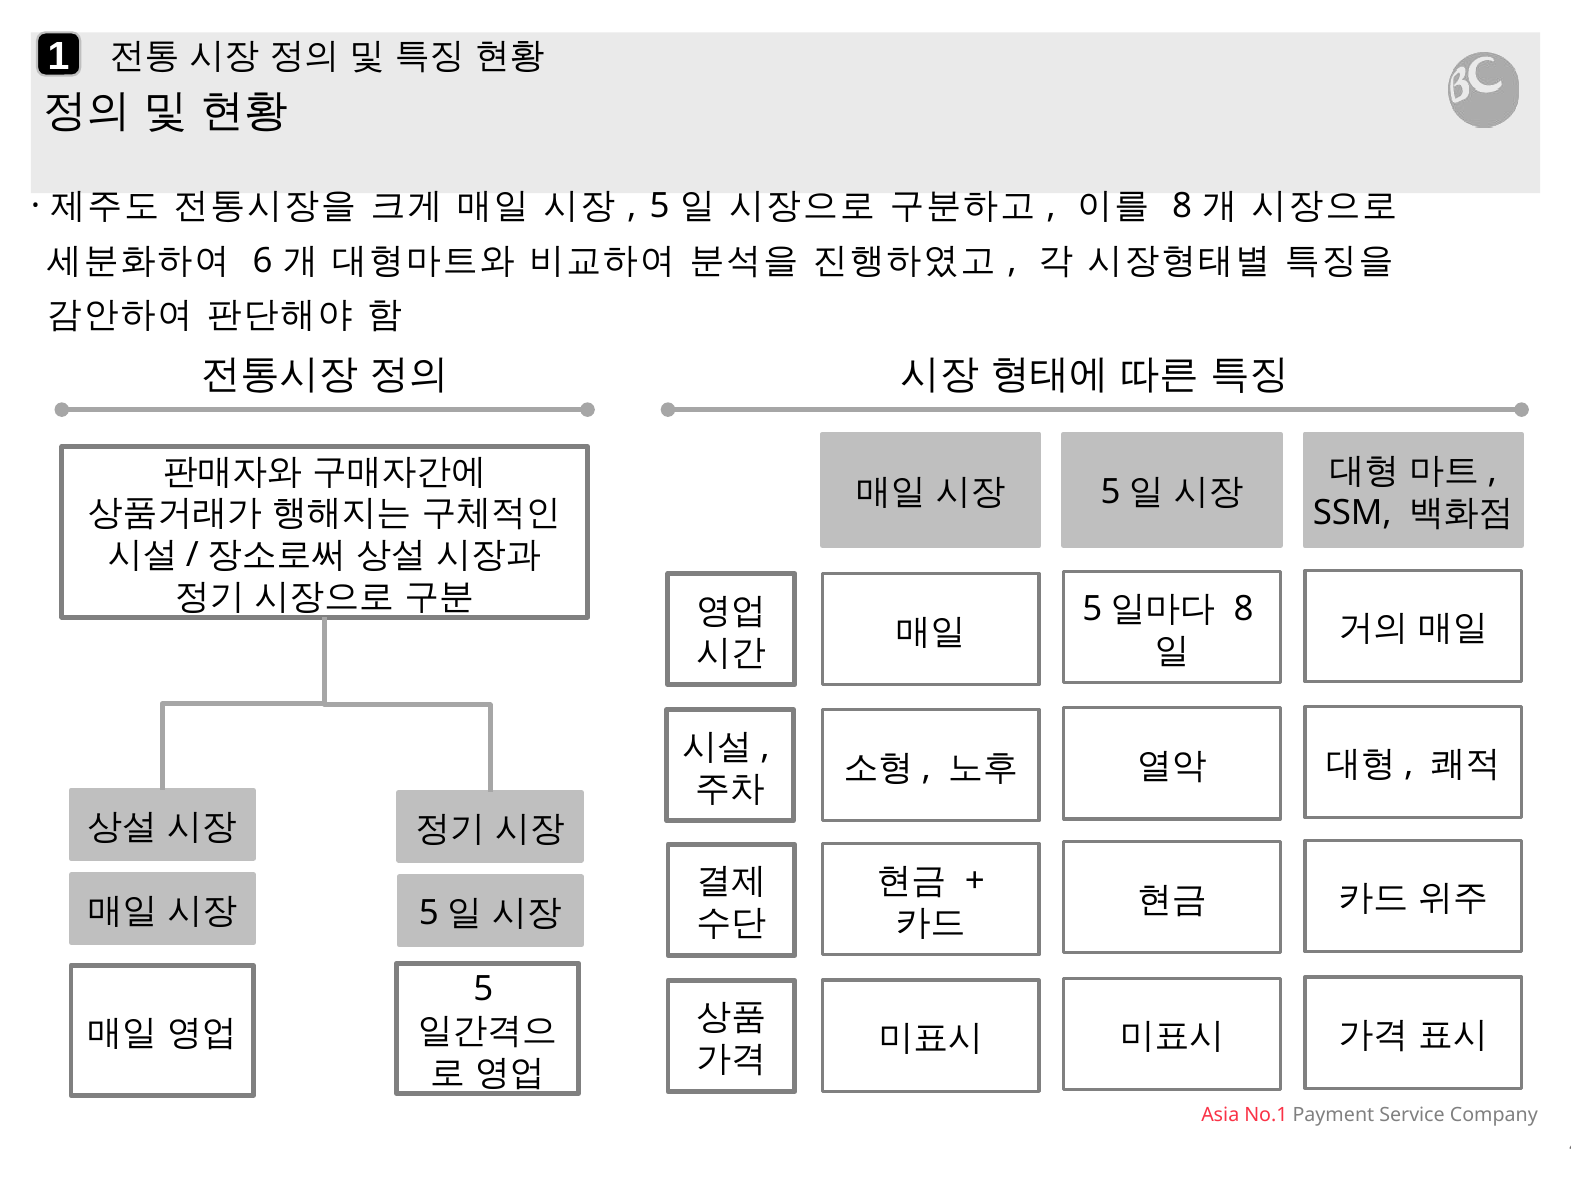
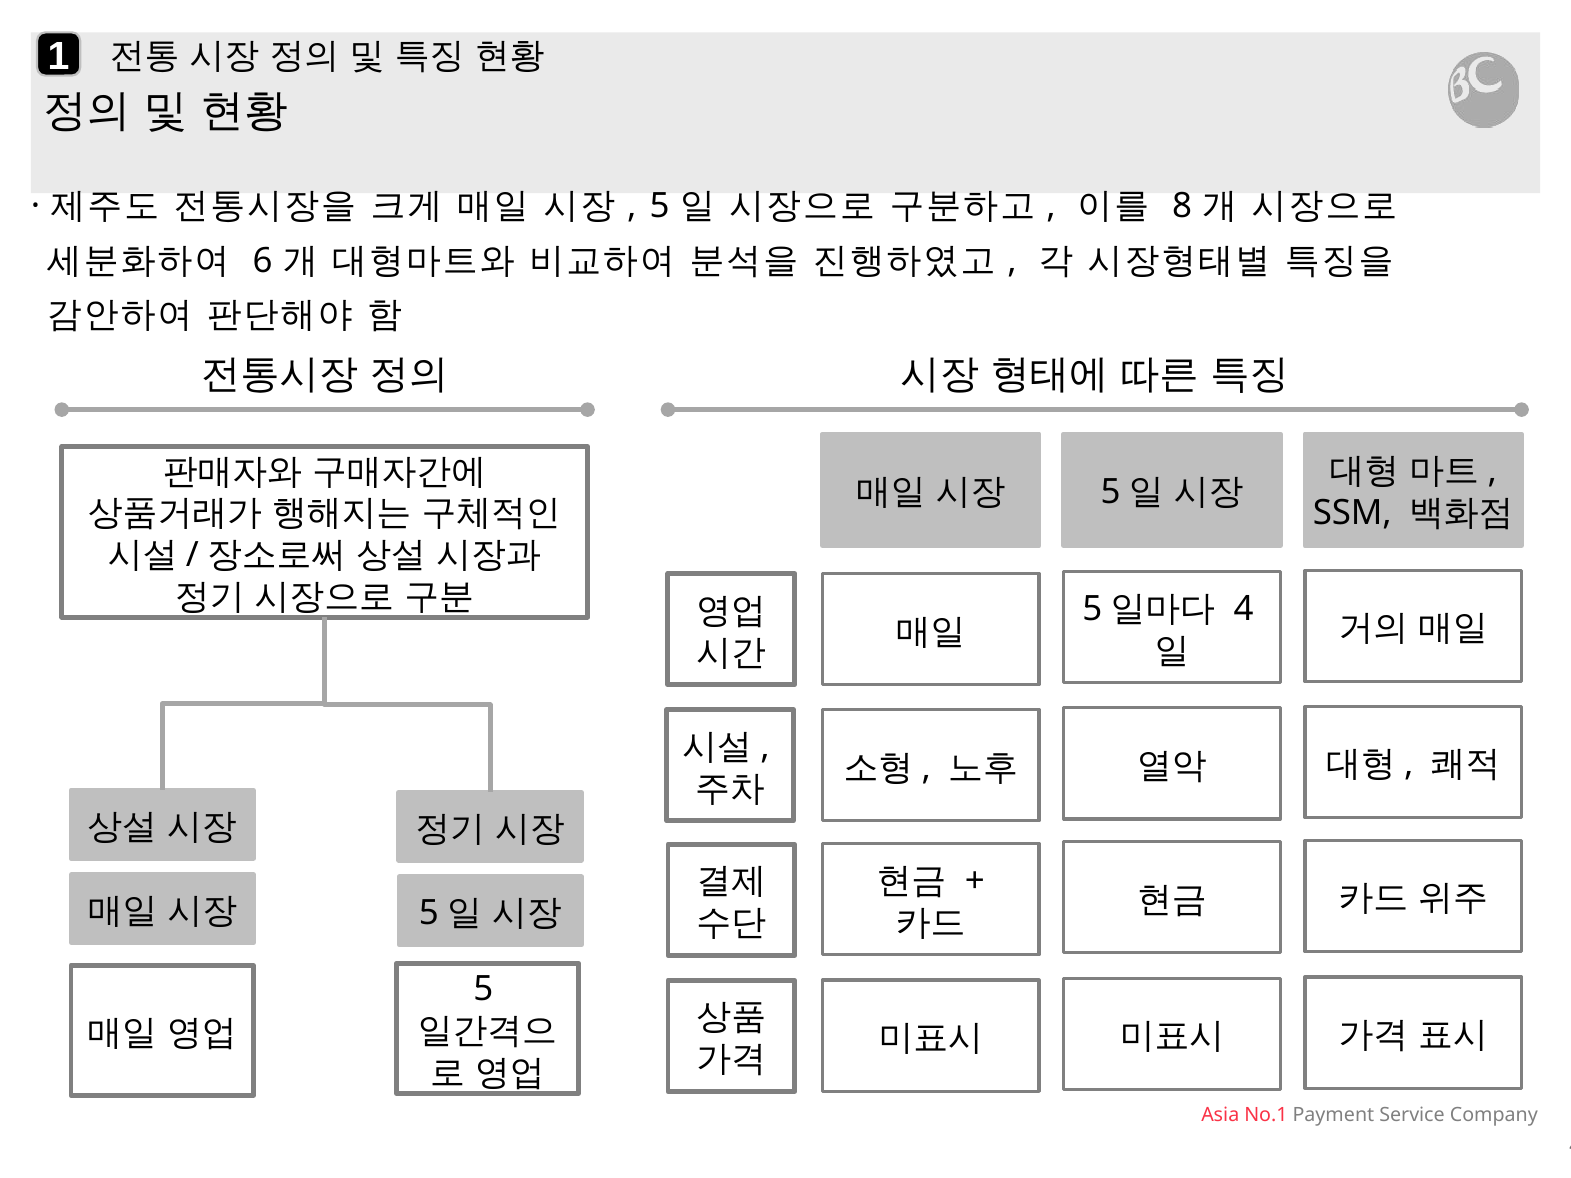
8: 8 -> 4 (1244, 609)
